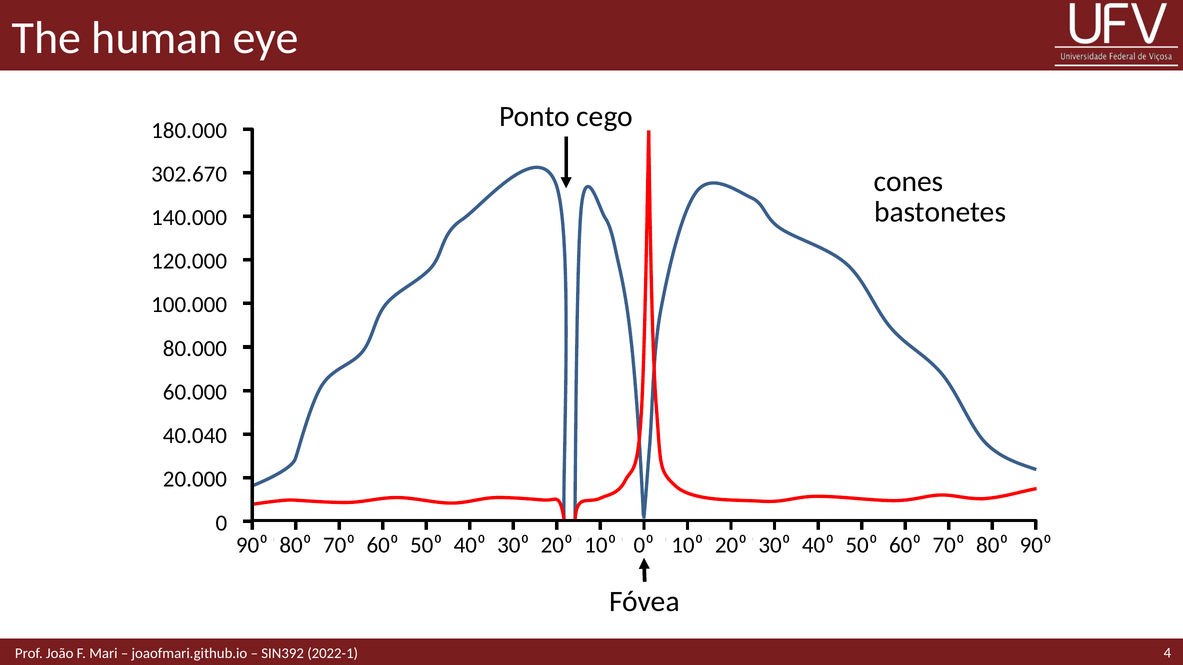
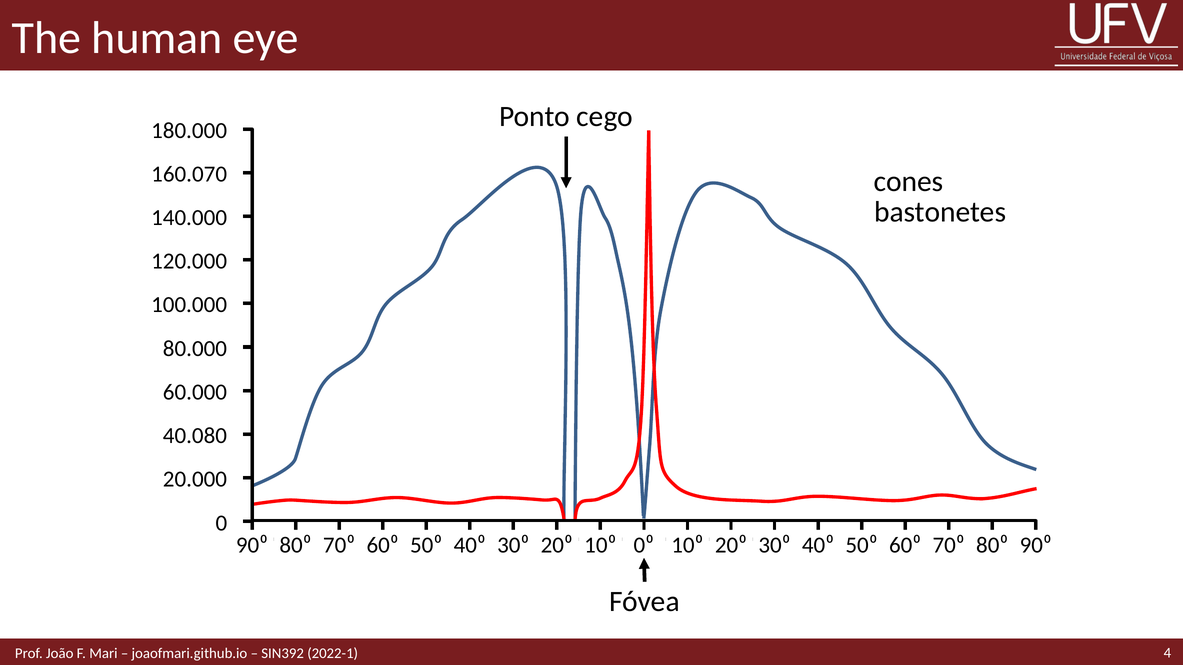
302.670: 302.670 -> 160.070 (189, 174)
40.040: 40.040 -> 40.080 (195, 436)
